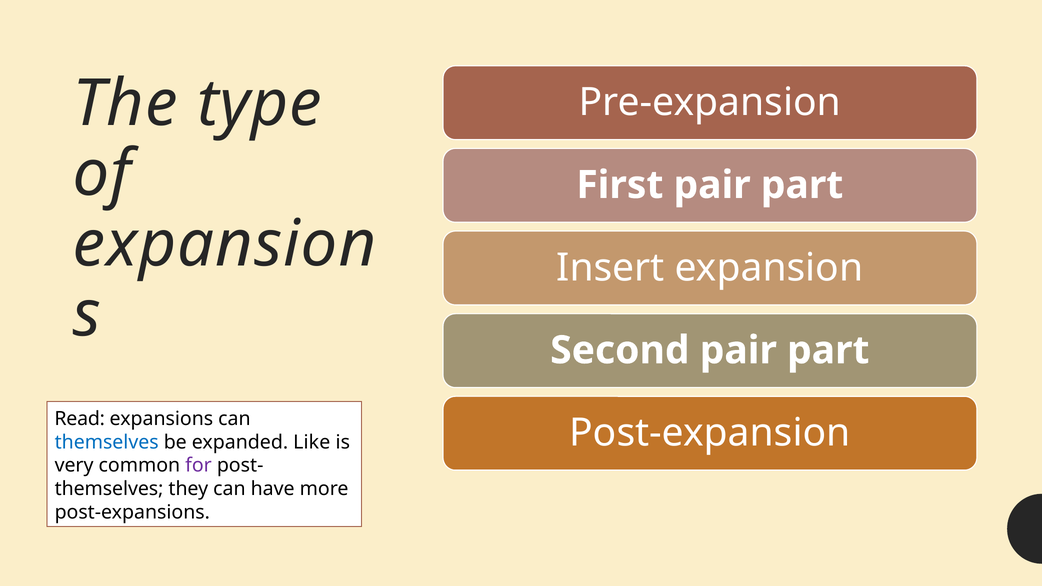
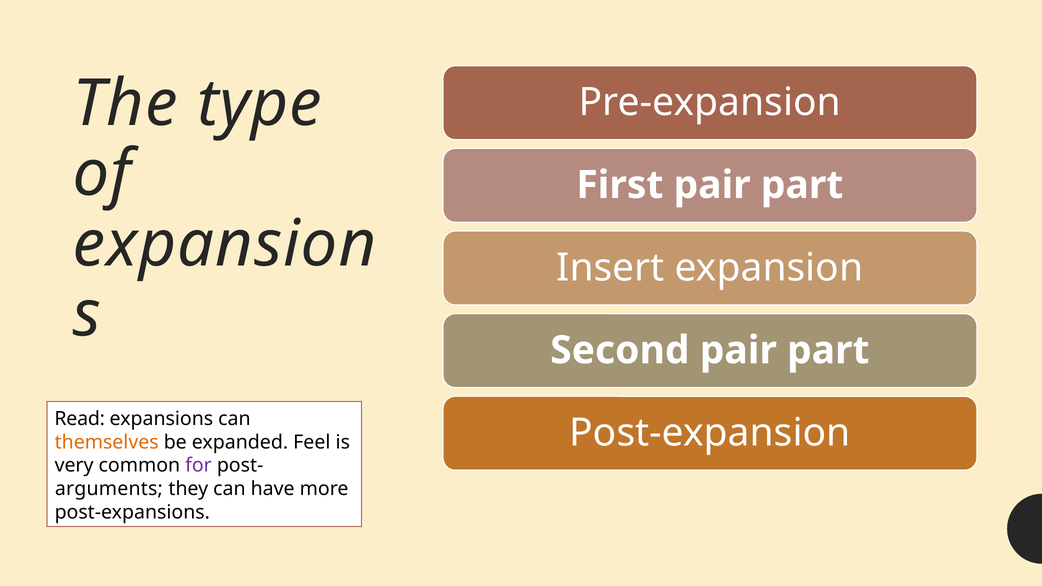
themselves colour: blue -> orange (107, 442)
Like: Like -> Feel (312, 442)
themselves: themselves -> arguments (109, 489)
